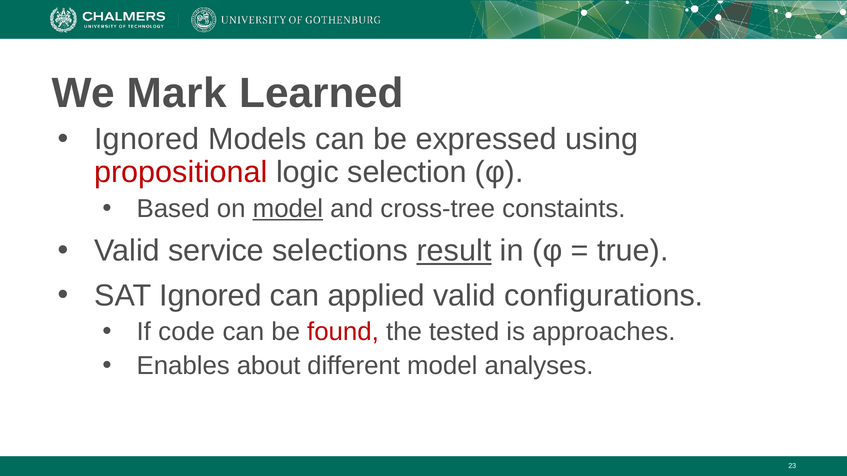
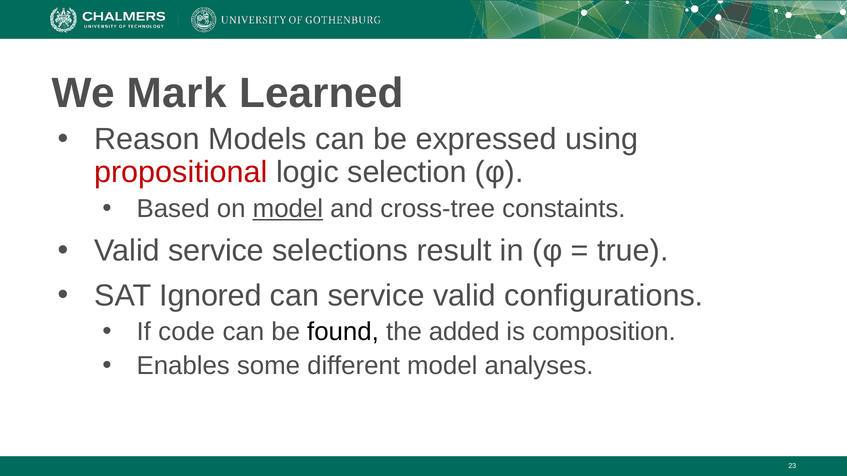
Ignored: Ignored -> Reason (147, 139)
result underline: present -> none (454, 251)
can applied: applied -> service (376, 296)
found colour: red -> black (343, 332)
tested: tested -> added (464, 332)
approaches: approaches -> composition (604, 332)
about: about -> some (269, 366)
